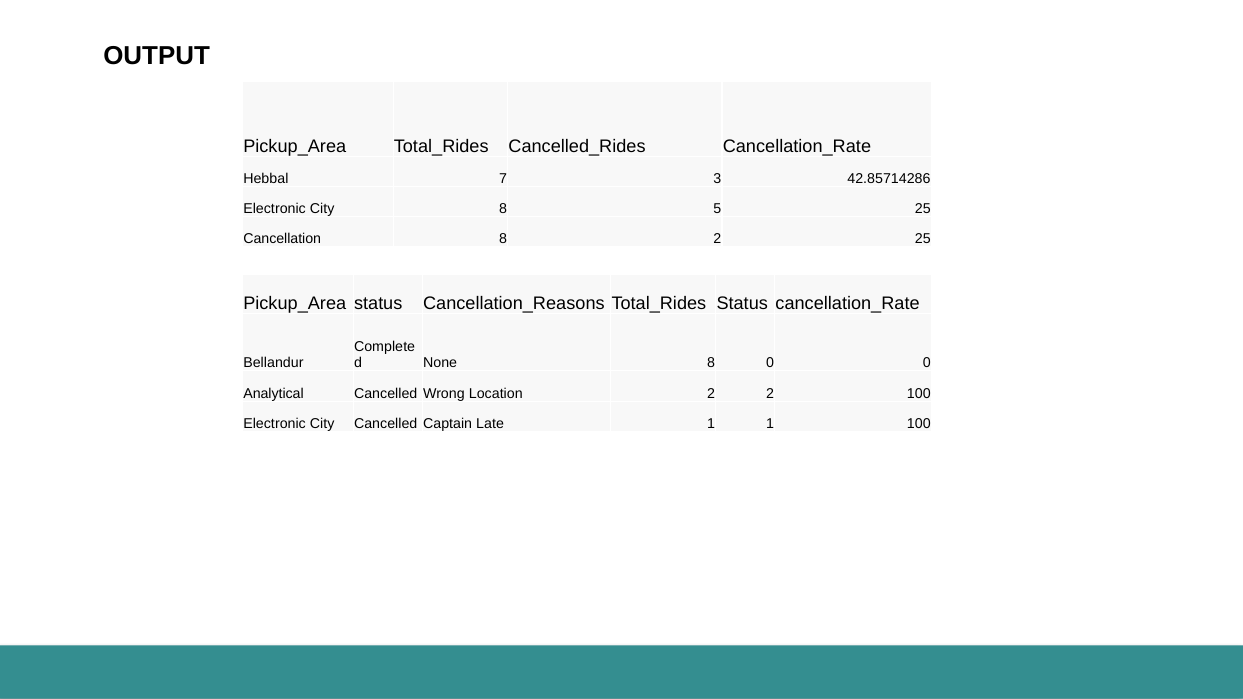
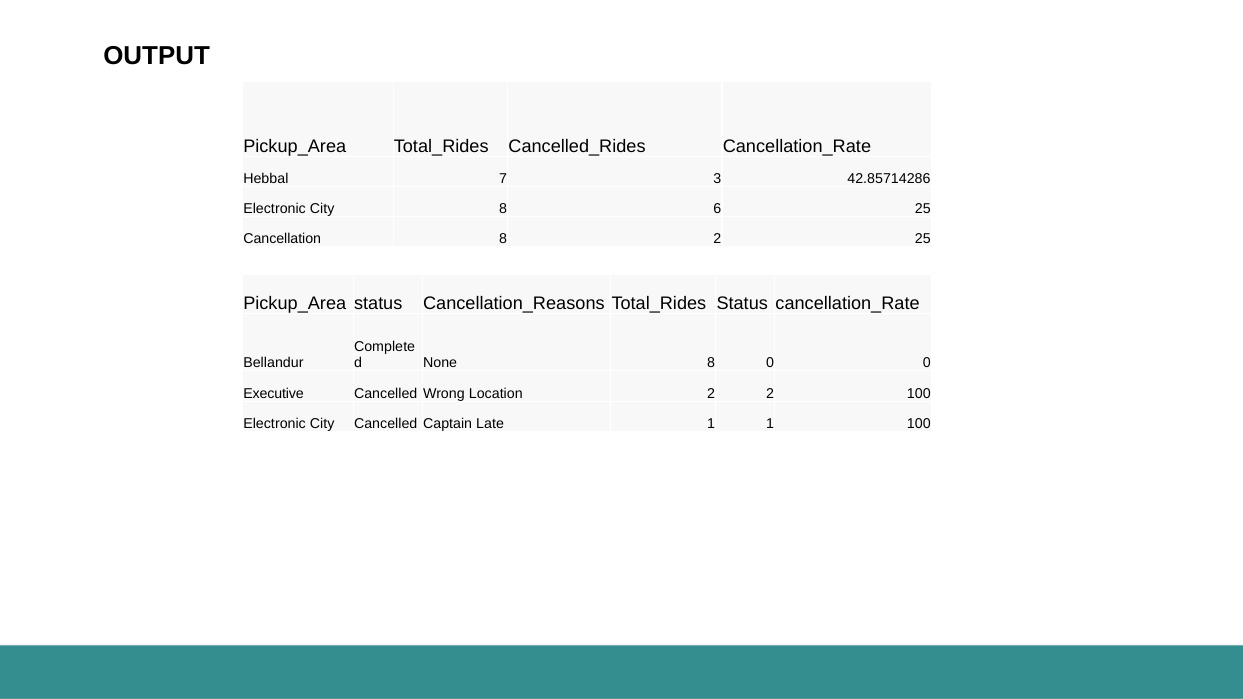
5: 5 -> 6 (717, 209)
Analytical: Analytical -> Executive (274, 394)
